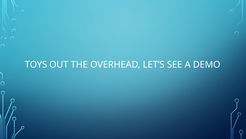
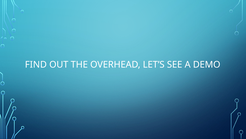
TOYS: TOYS -> FIND (36, 64)
